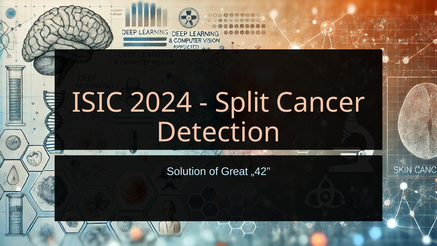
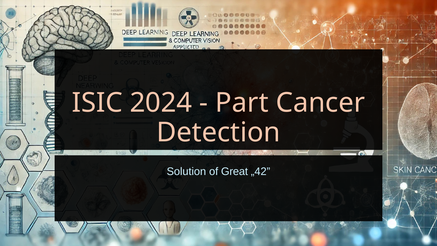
Split: Split -> Part (242, 103)
